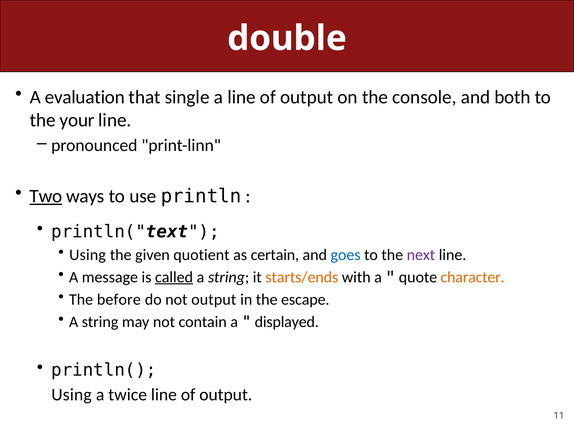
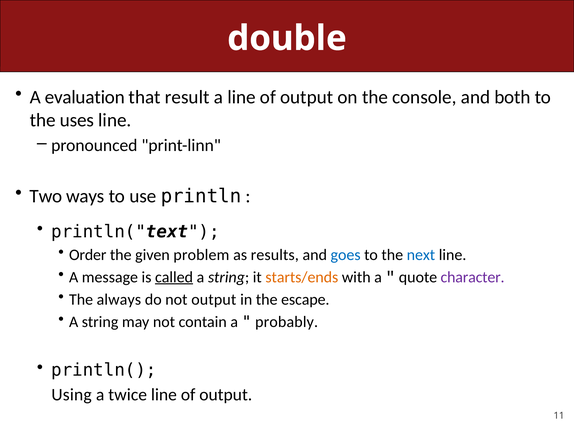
single: single -> result (187, 97)
your: your -> uses (77, 120)
Two underline: present -> none (46, 196)
Using: Using -> Order (88, 254)
quotient: quotient -> problem (201, 254)
certain: certain -> results (275, 254)
next colour: purple -> blue (421, 254)
character colour: orange -> purple (473, 277)
before: before -> always (119, 299)
displayed: displayed -> probably (287, 321)
